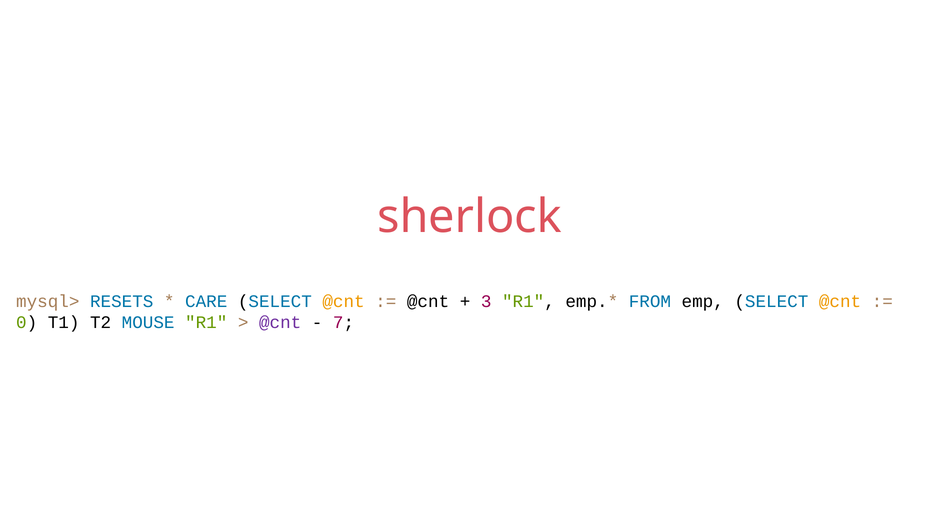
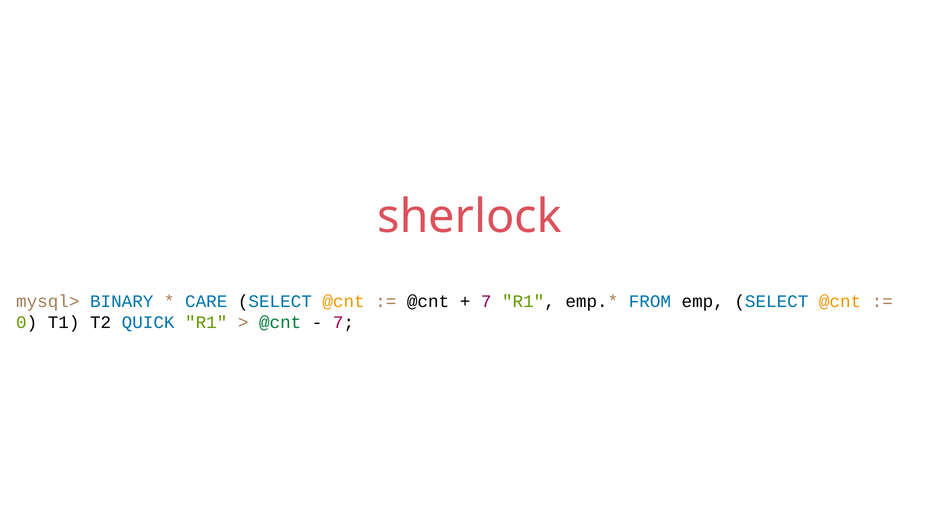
RESETS: RESETS -> BINARY (122, 302)
3: 3 -> 7 (486, 302)
MOUSE: MOUSE -> QUICK (148, 323)
@cnt colour: purple -> green (280, 323)
